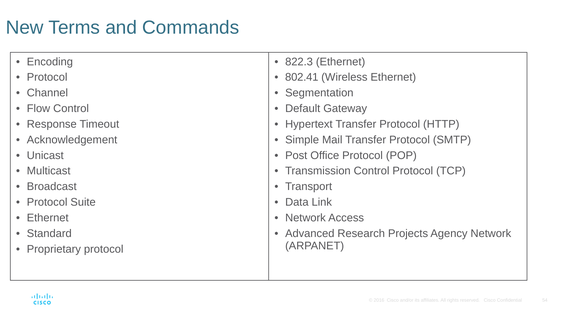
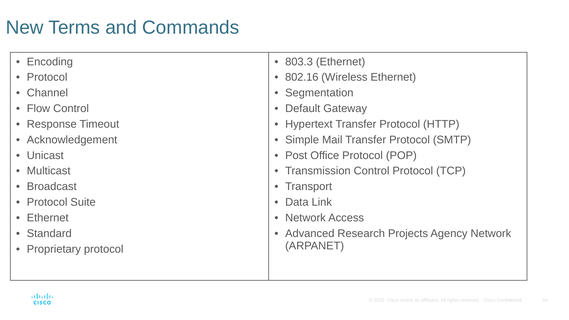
822.3: 822.3 -> 803.3 (299, 62)
802.41: 802.41 -> 802.16 (302, 77)
